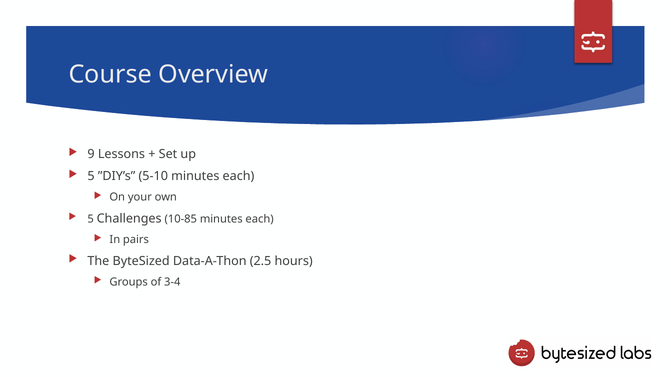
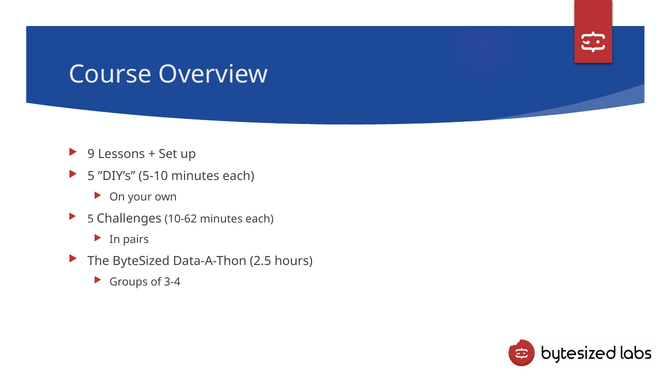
10-85: 10-85 -> 10-62 (181, 219)
